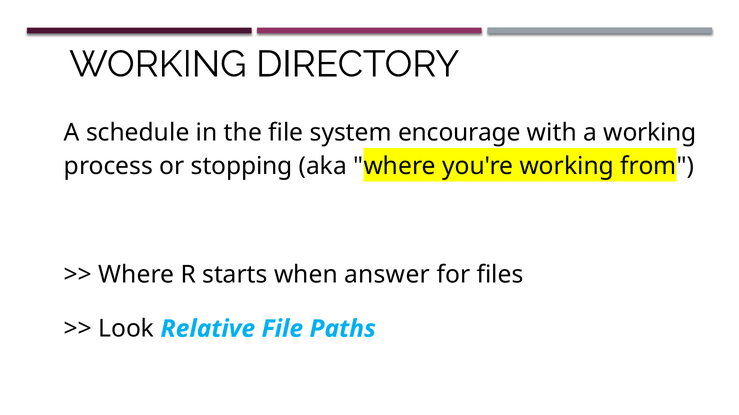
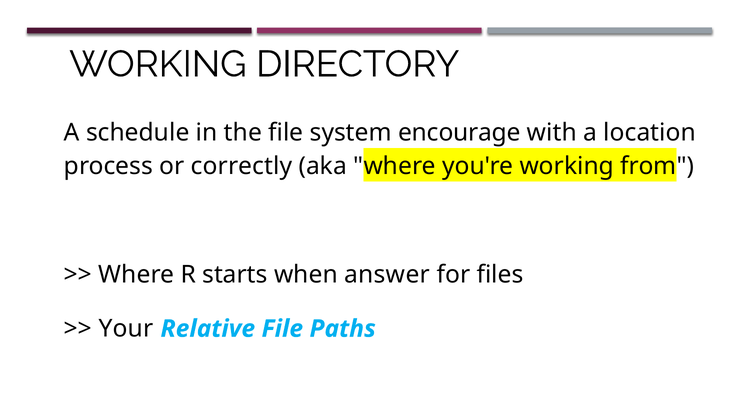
a working: working -> location (650, 133)
stopping: stopping -> correctly (242, 167)
Look: Look -> Your (126, 329)
